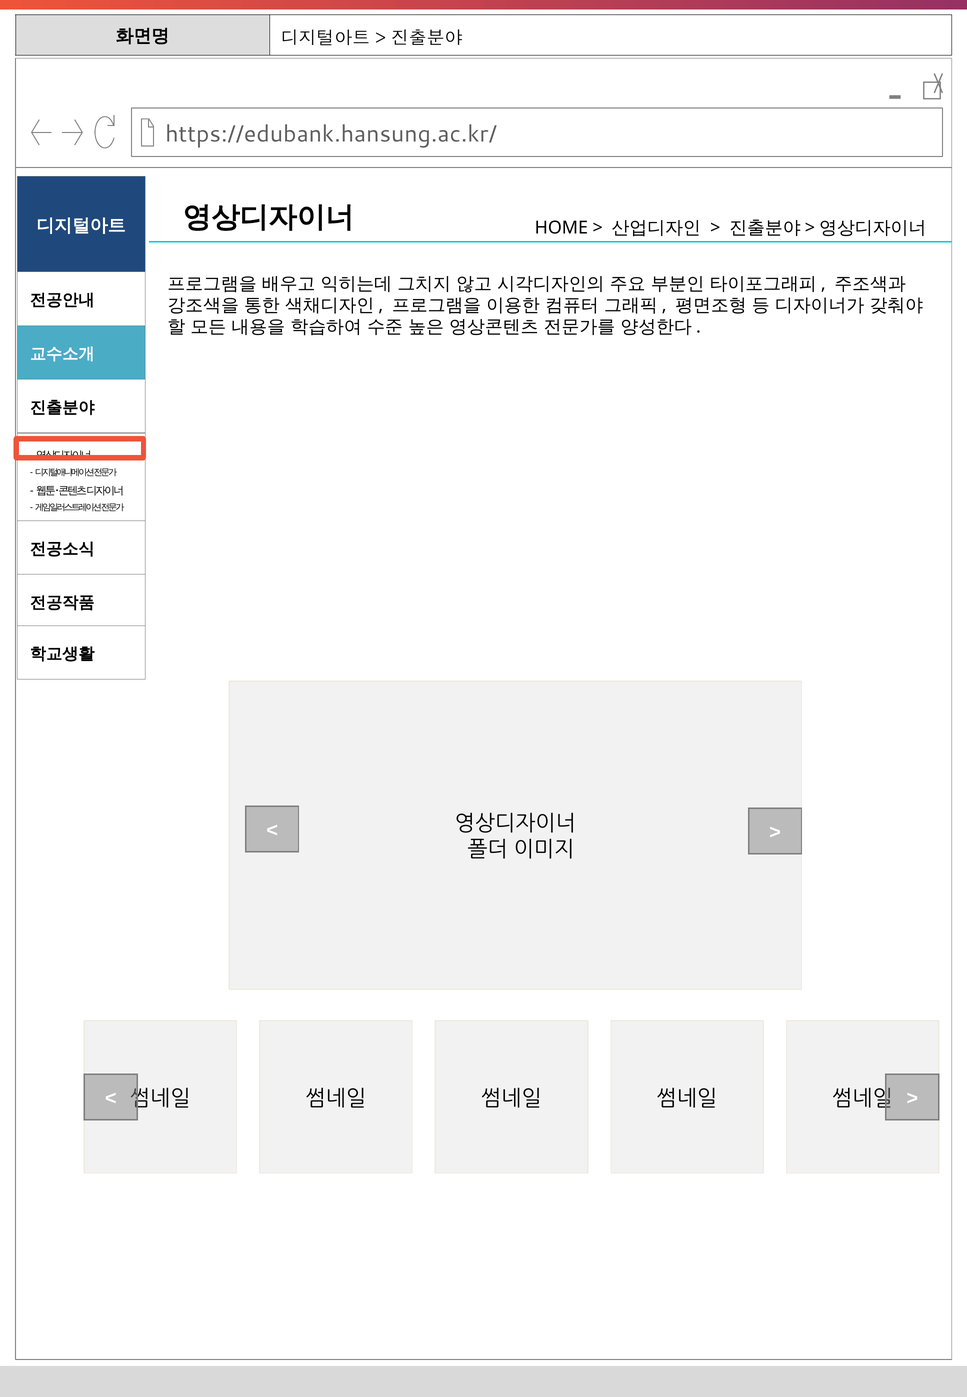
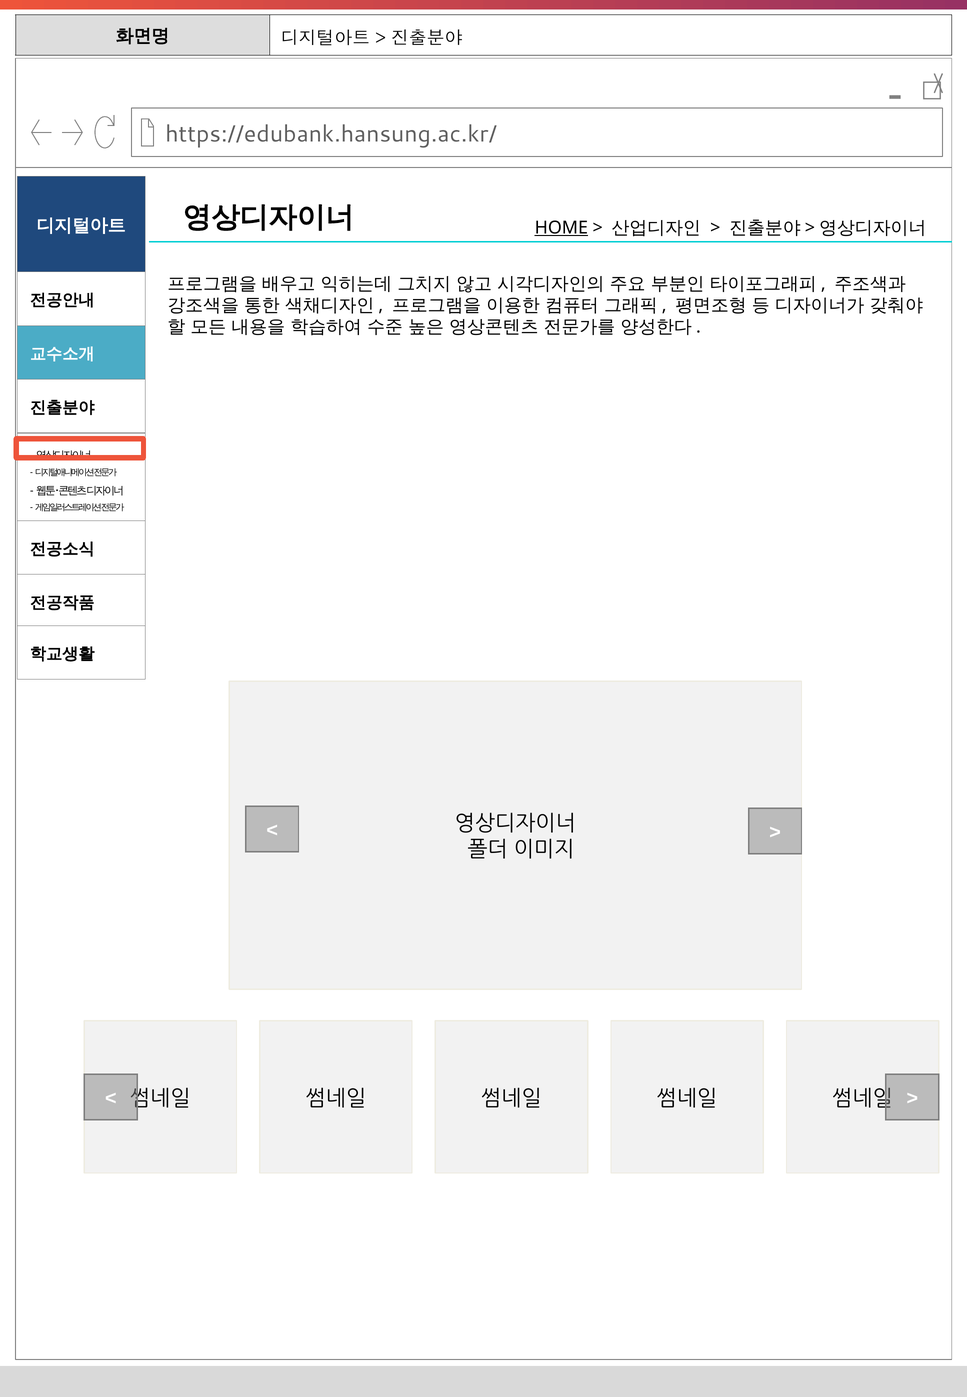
HOME underline: none -> present (561, 228)
